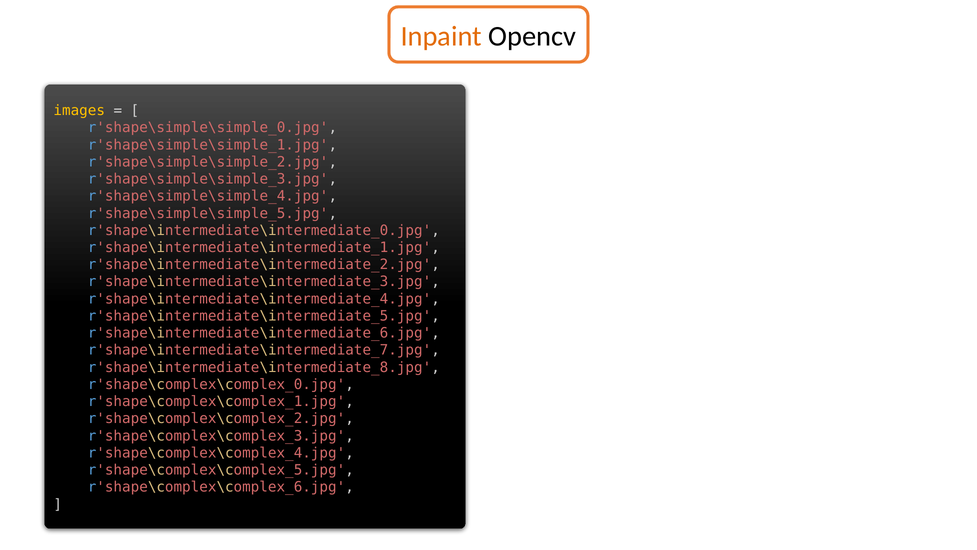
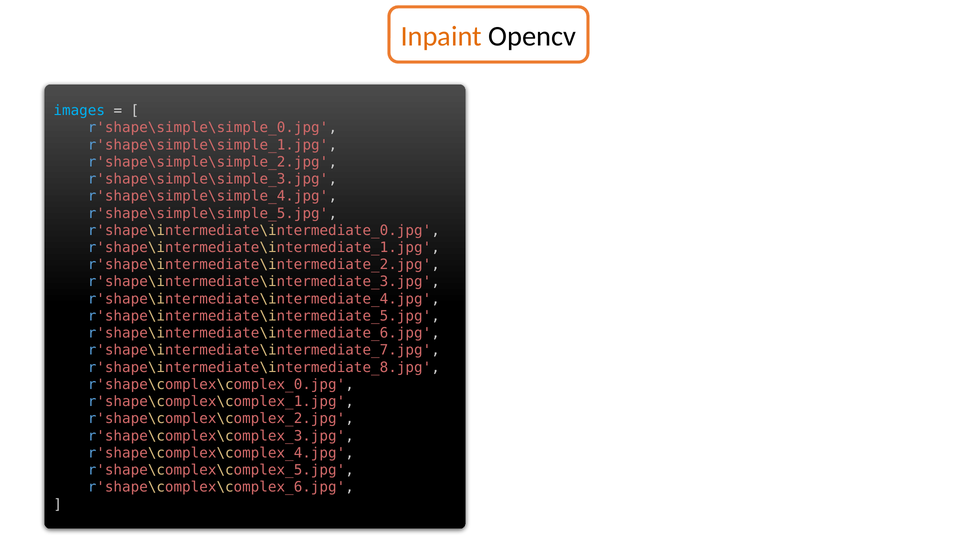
images colour: yellow -> light blue (79, 110)
